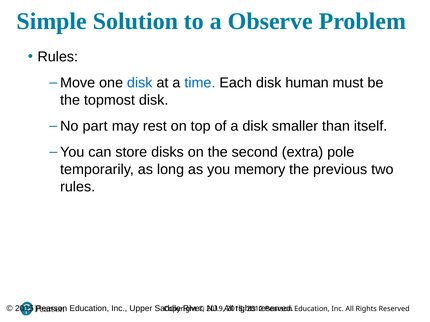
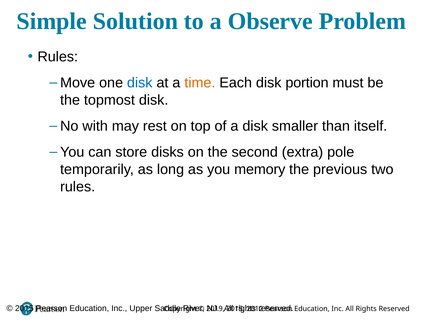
time colour: blue -> orange (200, 83)
human: human -> portion (307, 83)
part: part -> with (95, 126)
